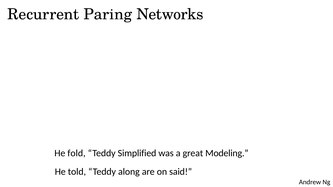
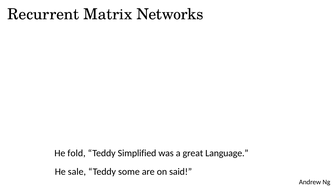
Paring: Paring -> Matrix (108, 14)
Modeling: Modeling -> Language (227, 153)
told: told -> sale (77, 172)
along: along -> some (129, 172)
